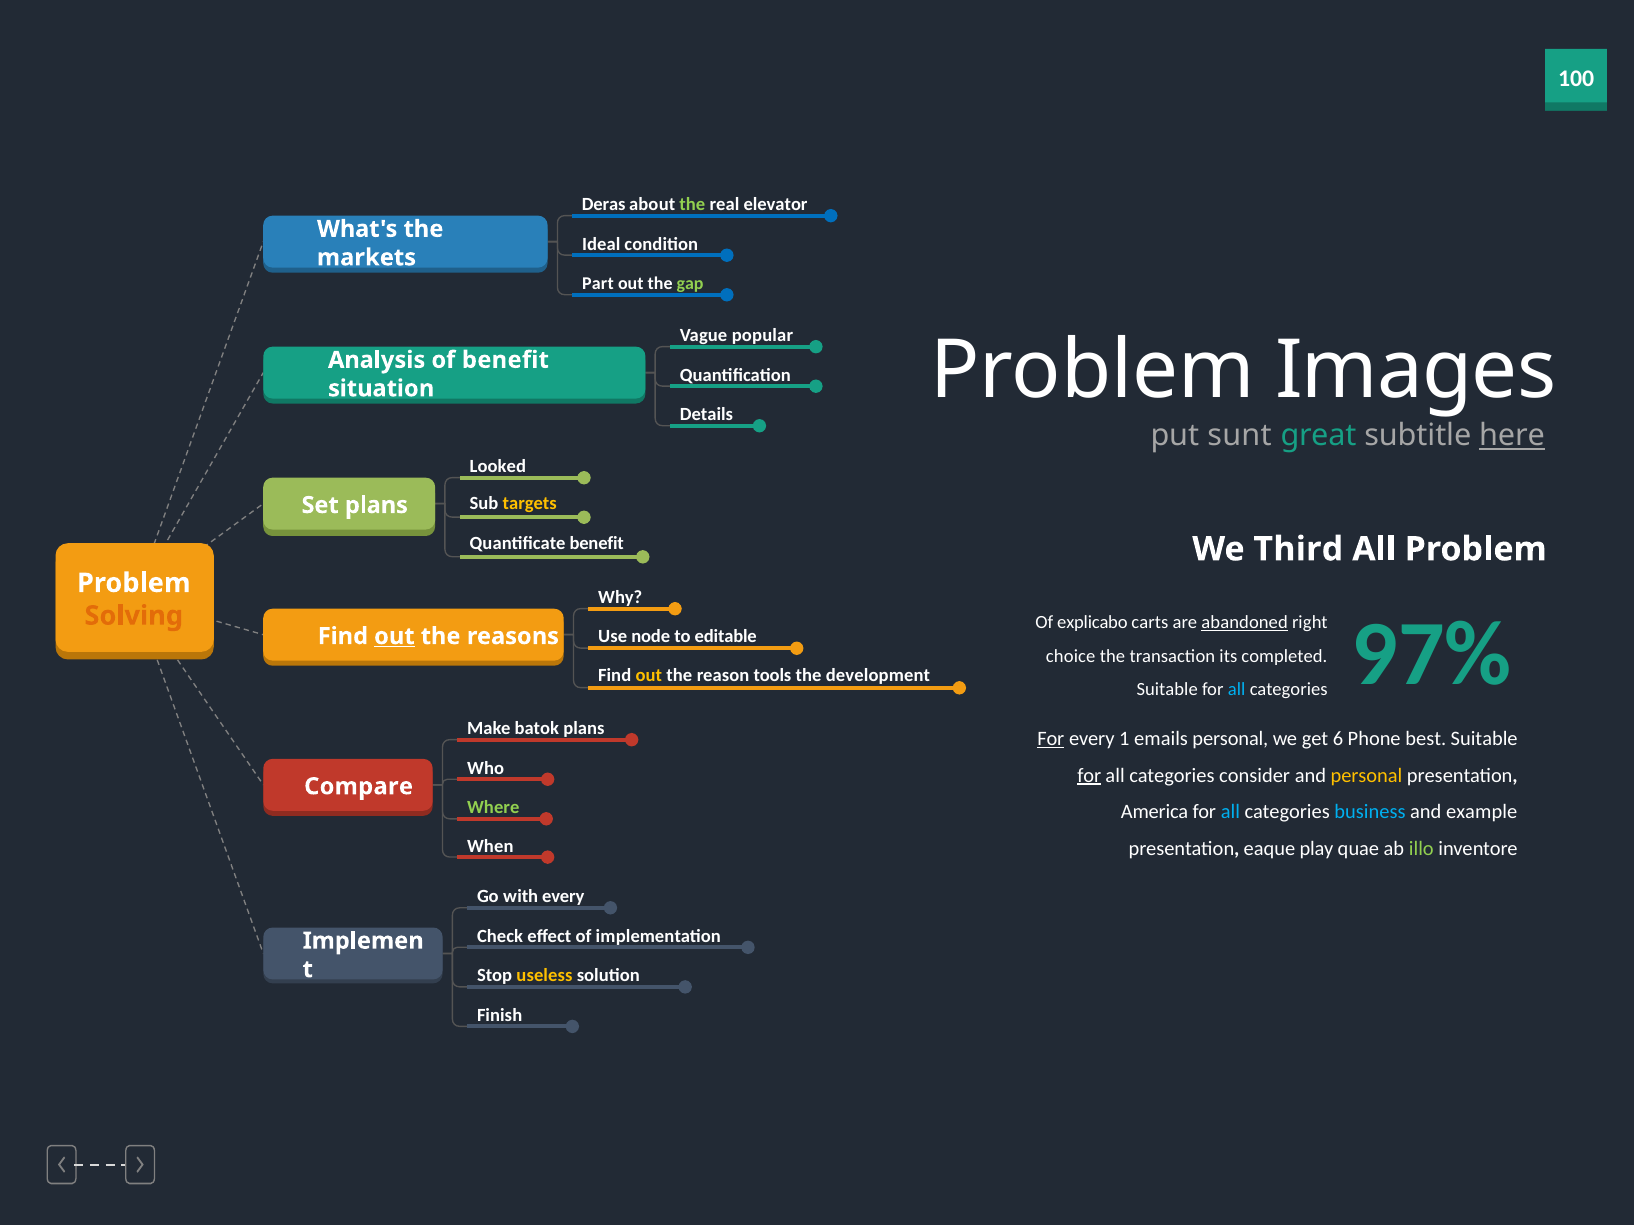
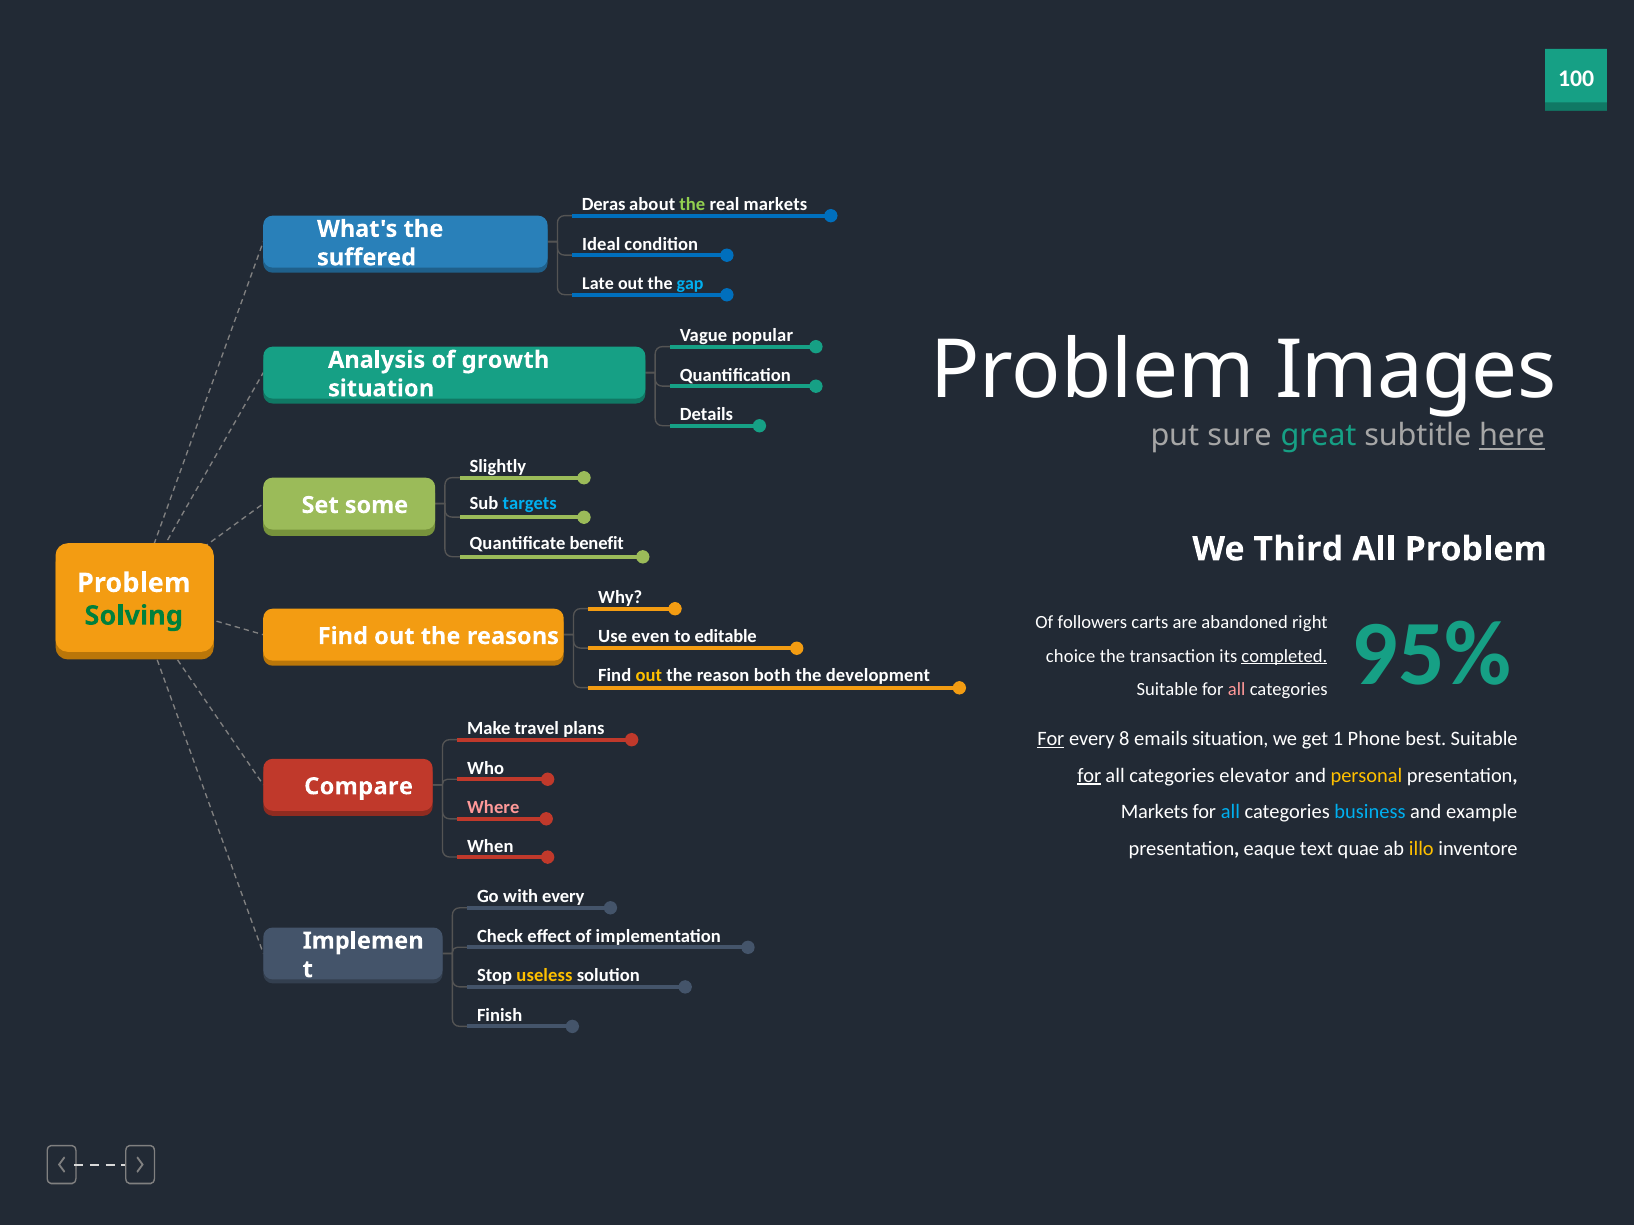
real elevator: elevator -> markets (775, 205)
markets: markets -> suffered (367, 258)
Part: Part -> Late (598, 284)
gap colour: light green -> light blue (690, 284)
of benefit: benefit -> growth (505, 360)
sunt: sunt -> sure (1240, 436)
Looked: Looked -> Slightly (498, 467)
targets colour: yellow -> light blue (530, 504)
Set plans: plans -> some (376, 505)
Solving colour: orange -> green (134, 616)
explicabo: explicabo -> followers (1092, 623)
abandoned underline: present -> none (1245, 623)
node: node -> even (651, 636)
out underline: present -> none (394, 637)
completed underline: none -> present (1284, 656)
tools: tools -> both (772, 676)
all colour: light blue -> pink (1237, 690)
97%: 97% -> 95% (1432, 654)
batok: batok -> travel (537, 729)
1: 1 -> 8 (1124, 739)
emails personal: personal -> situation (1230, 739)
6: 6 -> 1 (1338, 739)
consider: consider -> elevator (1254, 776)
Where colour: light green -> pink (493, 808)
America: America -> Markets (1155, 812)
play: play -> text (1316, 849)
illo colour: light green -> yellow (1421, 849)
